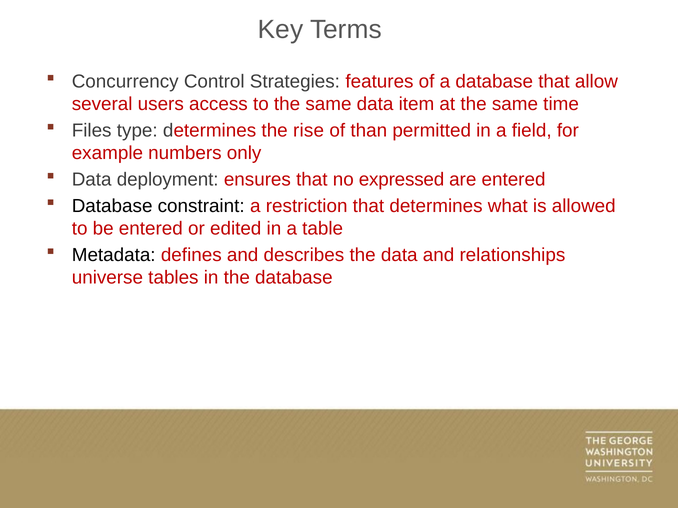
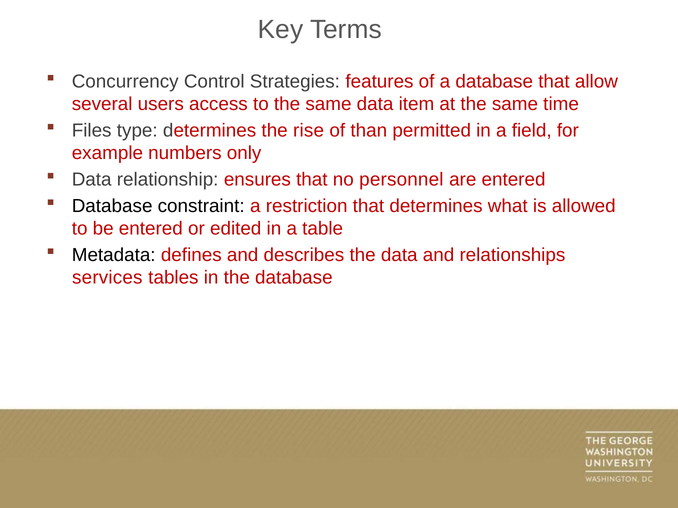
deployment: deployment -> relationship (168, 180)
expressed: expressed -> personnel (401, 180)
universe: universe -> services (107, 278)
